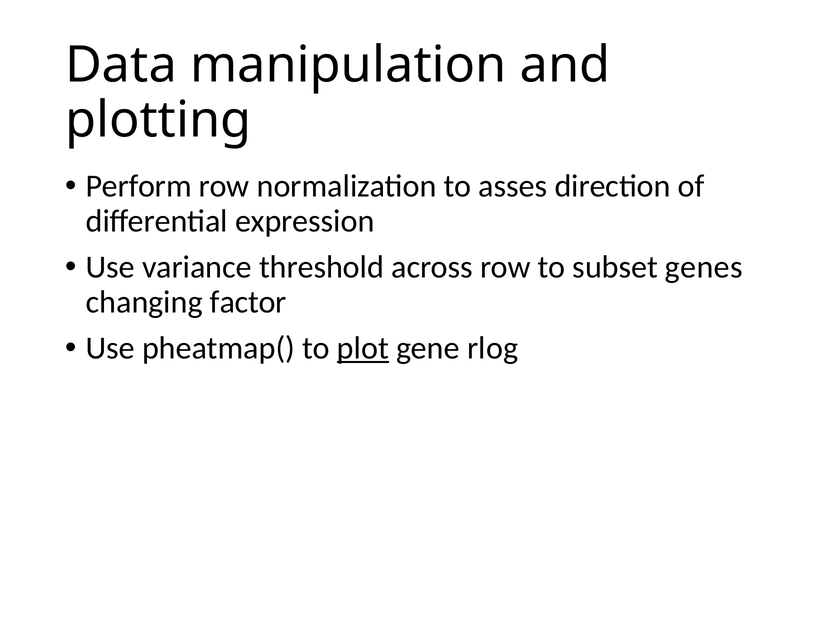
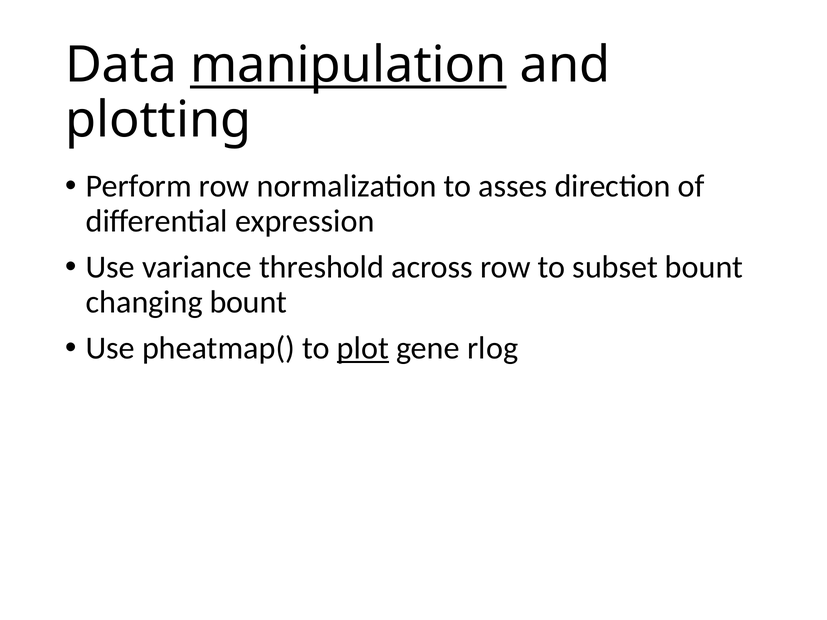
manipulation underline: none -> present (348, 65)
subset genes: genes -> bount (704, 267)
changing factor: factor -> bount (248, 302)
